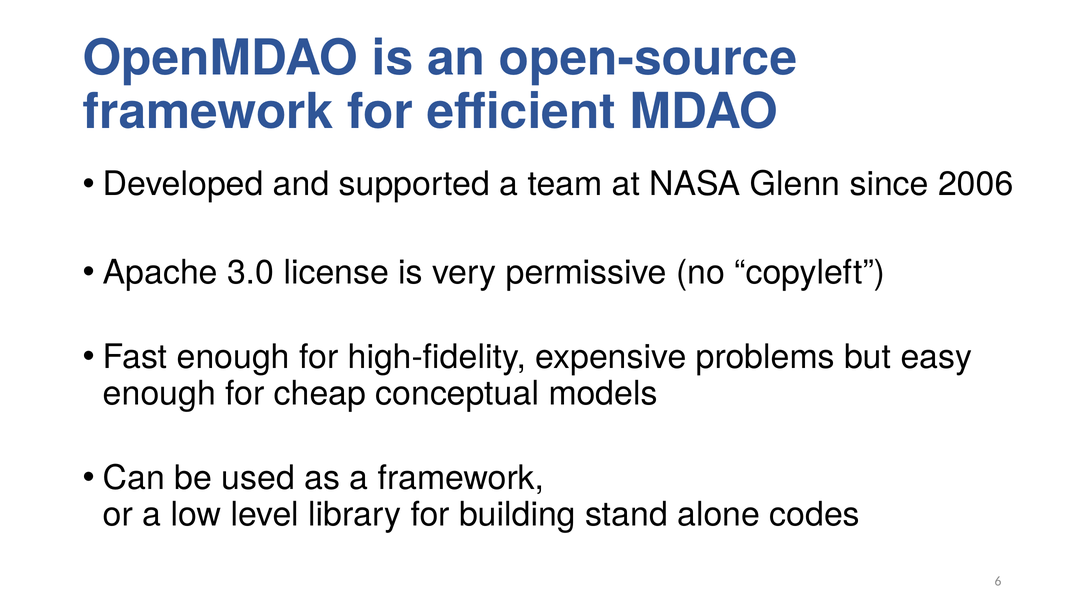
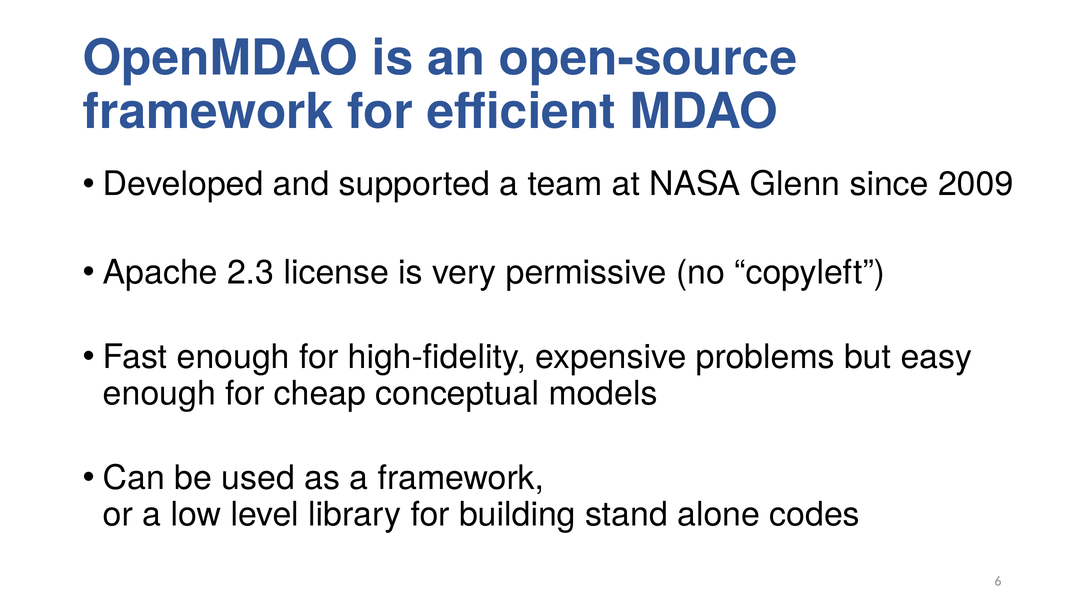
2006: 2006 -> 2009 (976, 184)
3.0: 3.0 -> 2.3 (251, 273)
